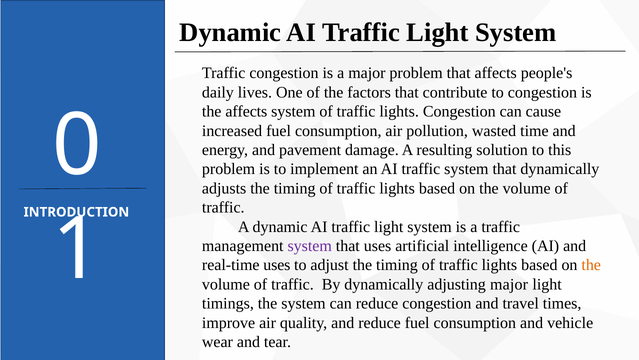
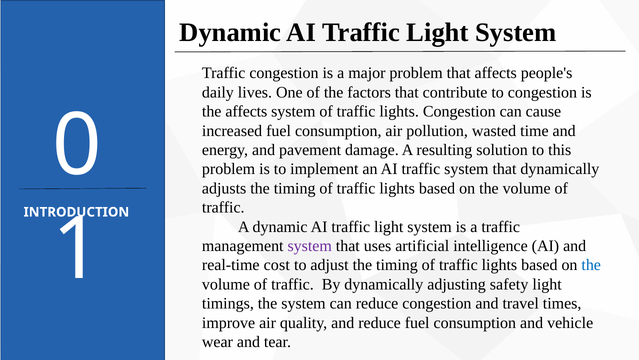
real-time uses: uses -> cost (277, 265)
the colour: orange -> blue (591, 265)
adjusting major: major -> safety (509, 284)
